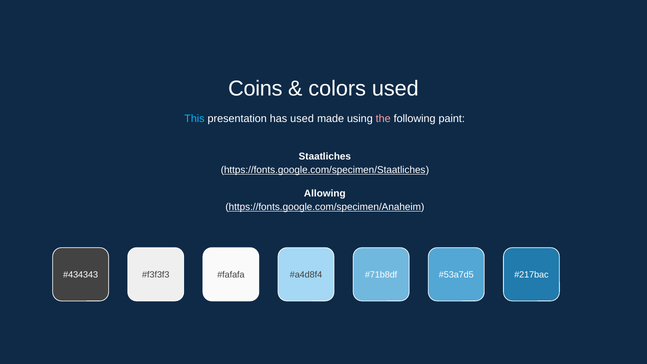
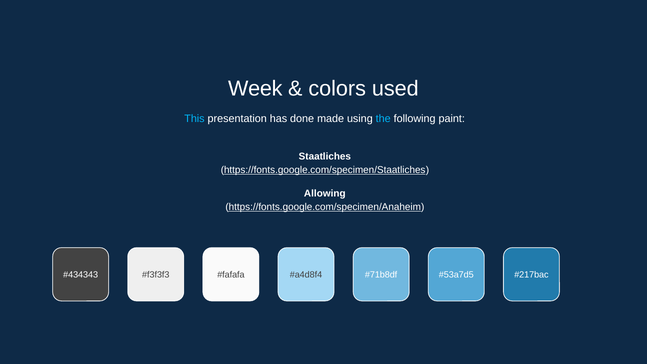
Coins: Coins -> Week (255, 88)
has used: used -> done (302, 119)
the colour: pink -> light blue (383, 119)
